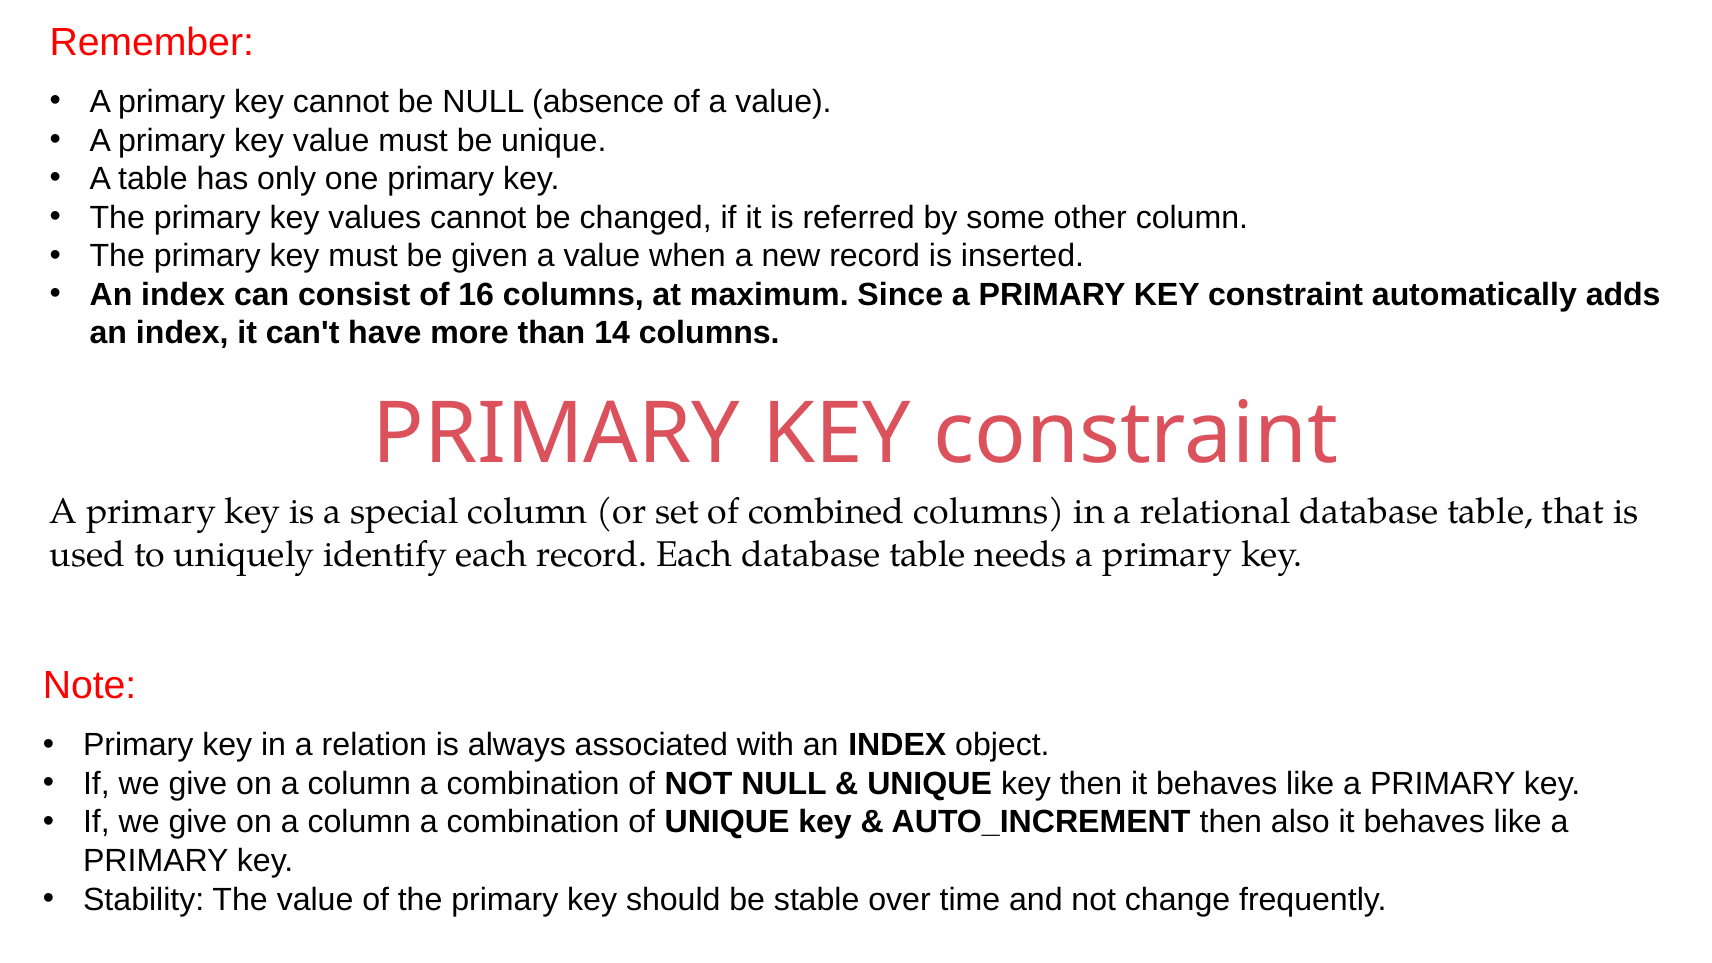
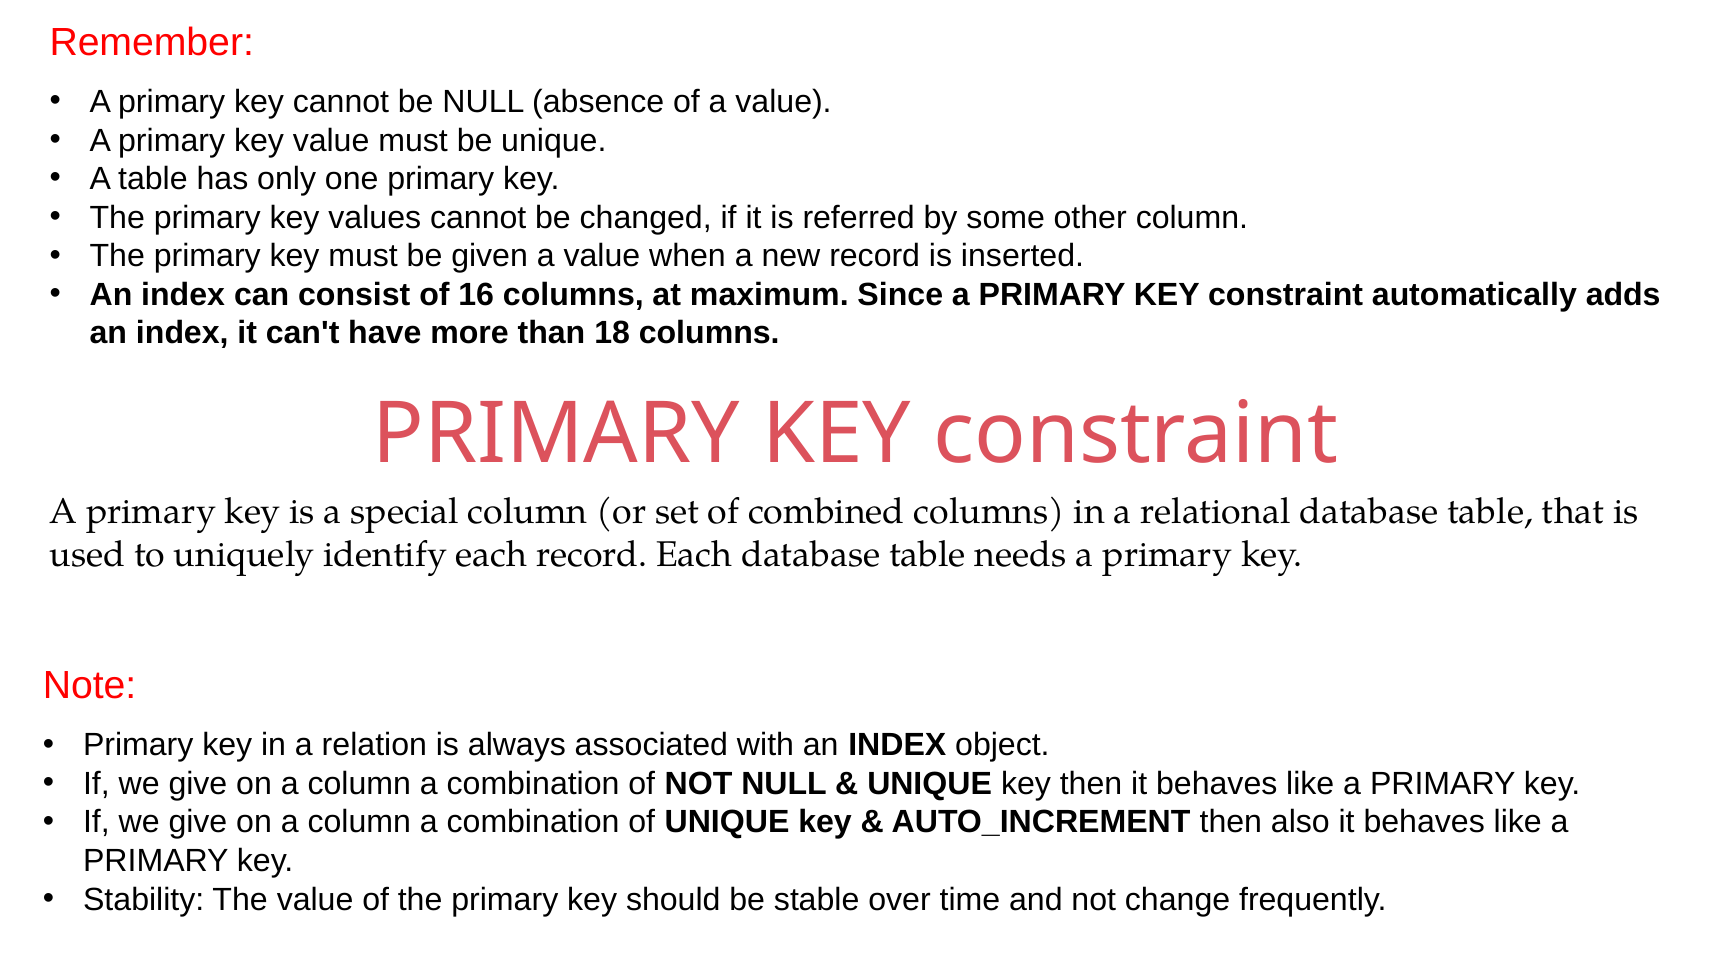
14: 14 -> 18 (612, 333)
